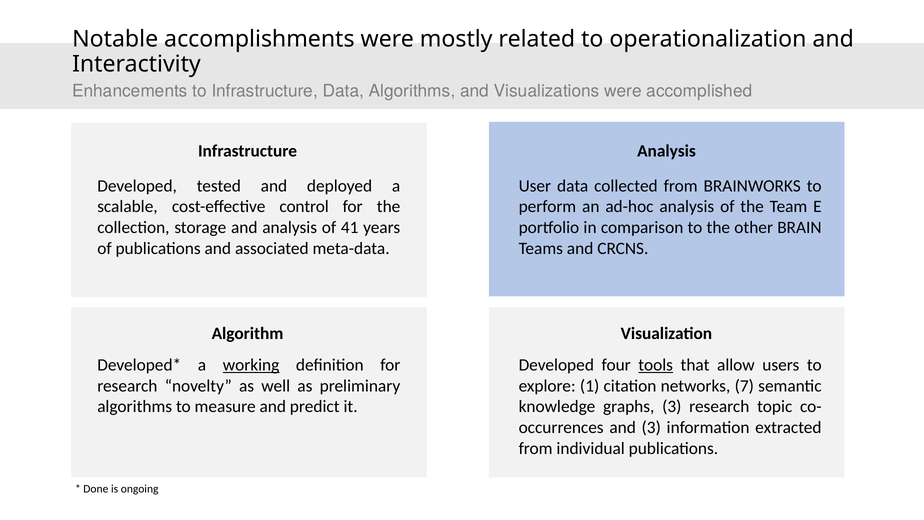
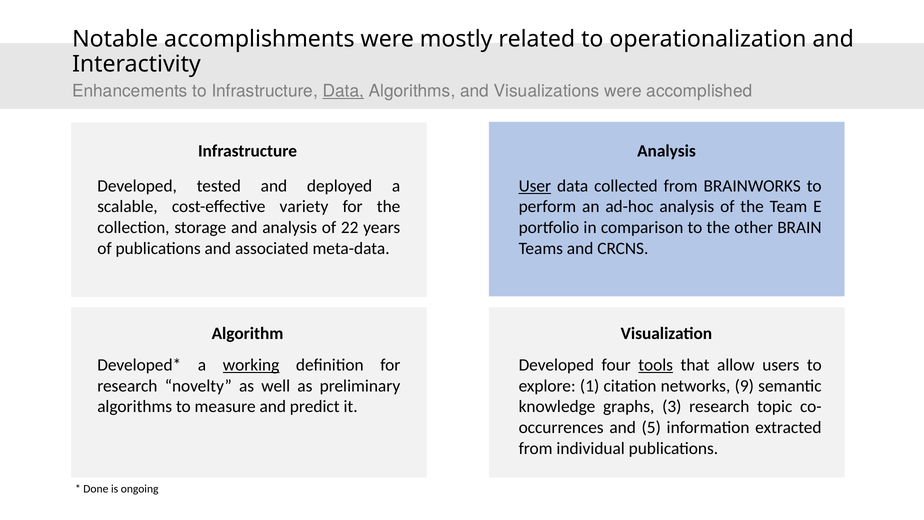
Data underline: none -> present (343, 91)
User underline: none -> present (535, 186)
control: control -> variety (304, 207)
41: 41 -> 22 (350, 227)
7: 7 -> 9 (744, 386)
and 3: 3 -> 5 (651, 427)
